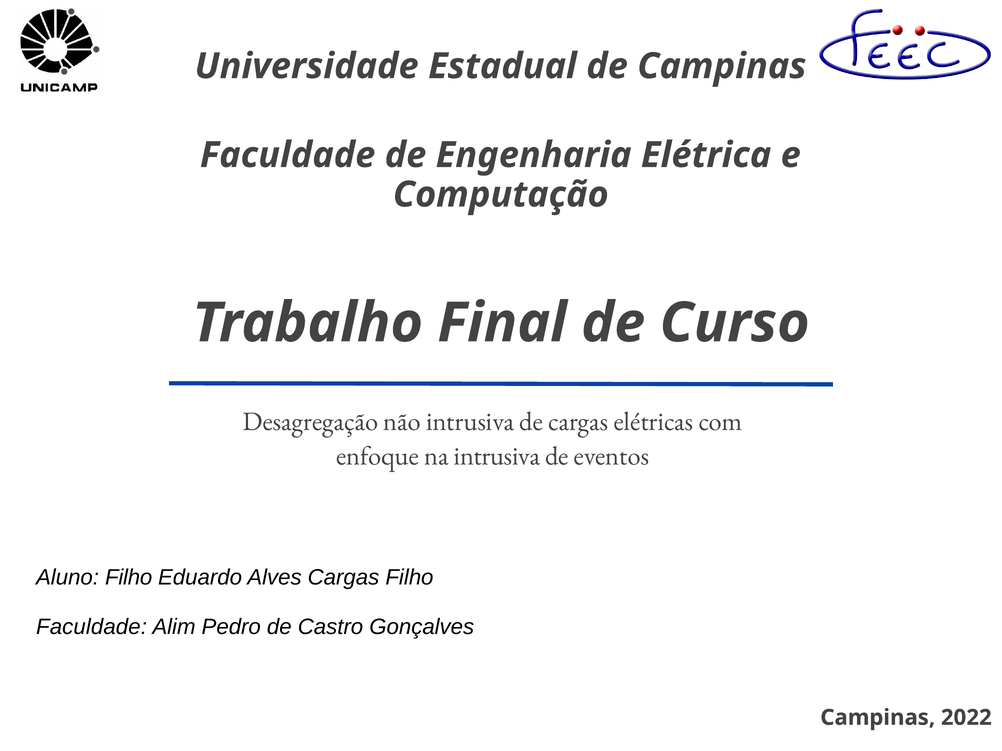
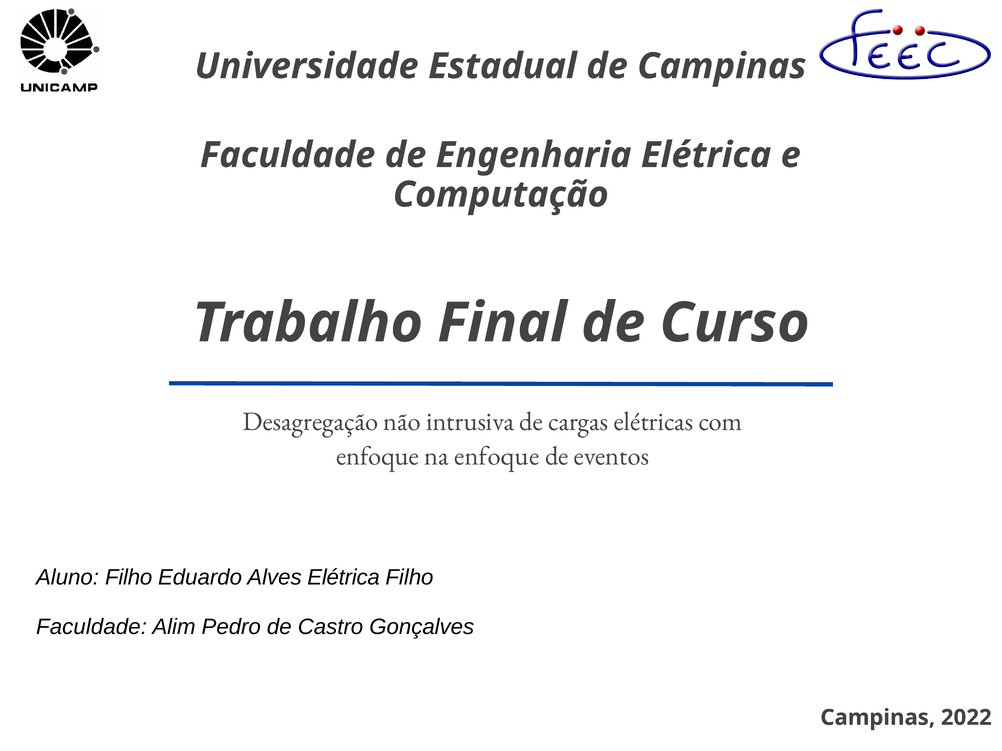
na intrusiva: intrusiva -> enfoque (497, 456)
Alves Cargas: Cargas -> Elétrica (344, 578)
